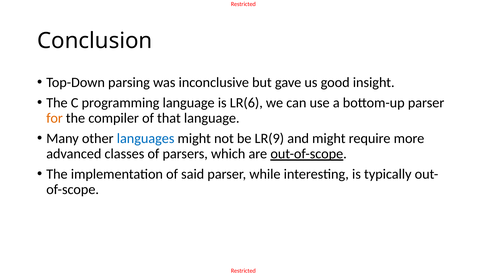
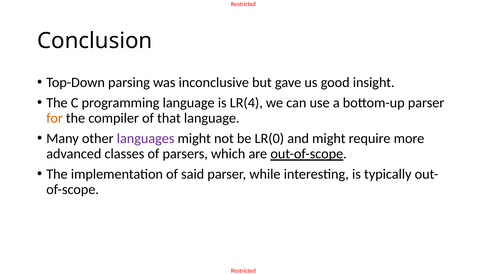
LR(6: LR(6 -> LR(4 (246, 103)
languages colour: blue -> purple (146, 138)
LR(9: LR(9 -> LR(0 (269, 138)
